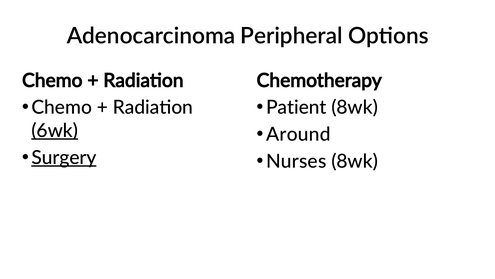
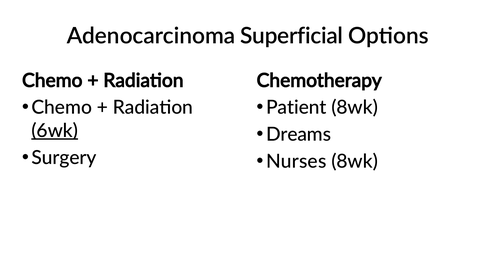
Peripheral: Peripheral -> Superficial (292, 36)
Around: Around -> Dreams (299, 134)
Surgery underline: present -> none (64, 157)
